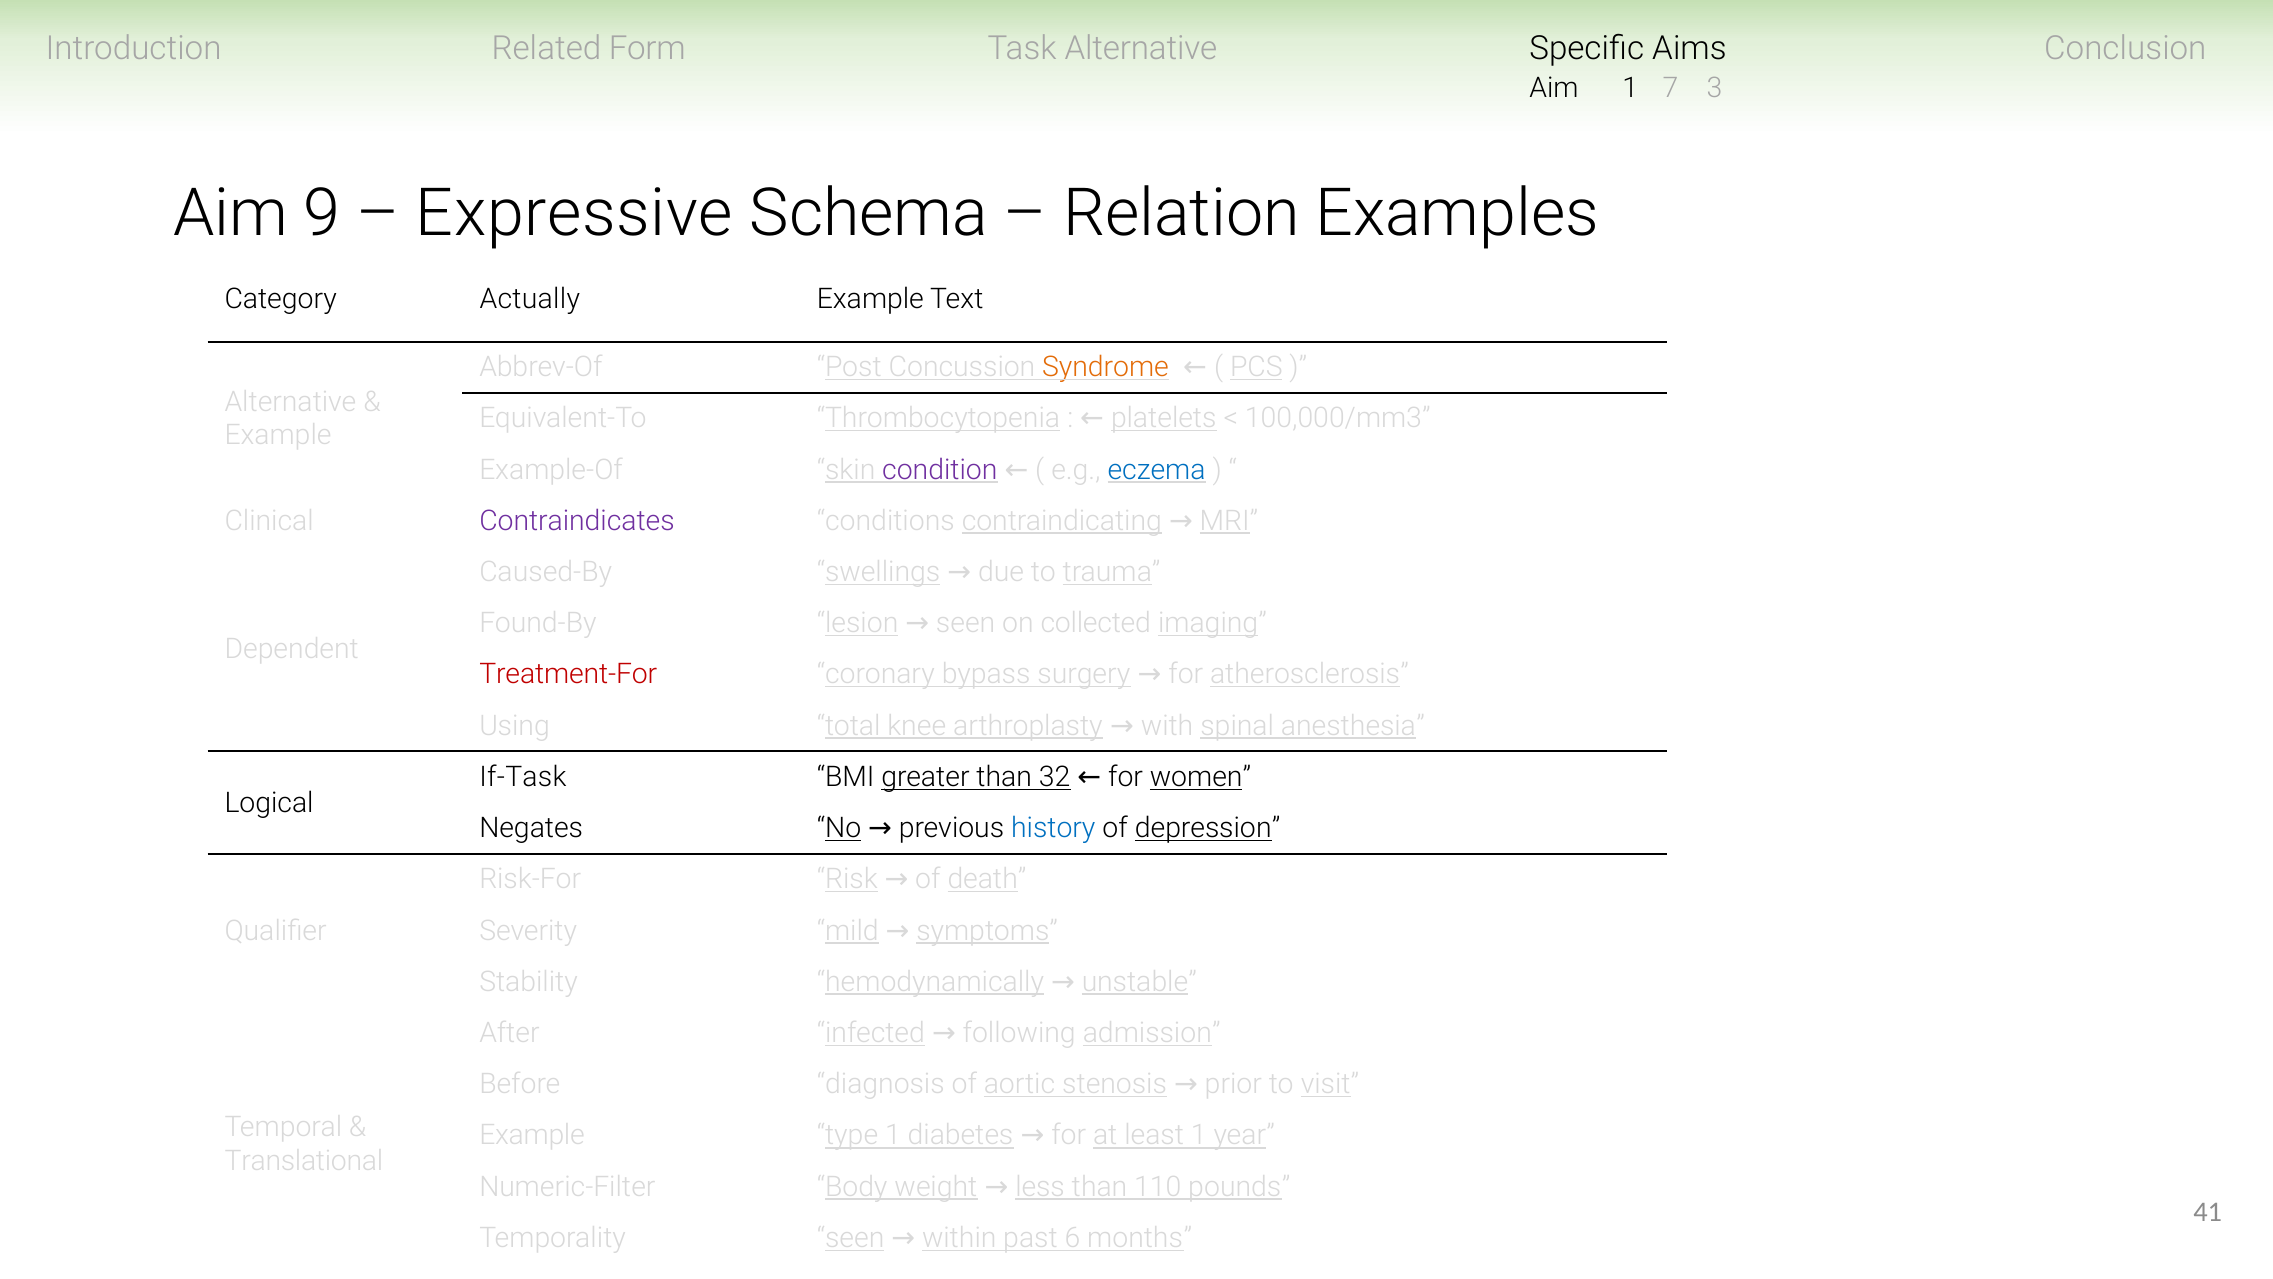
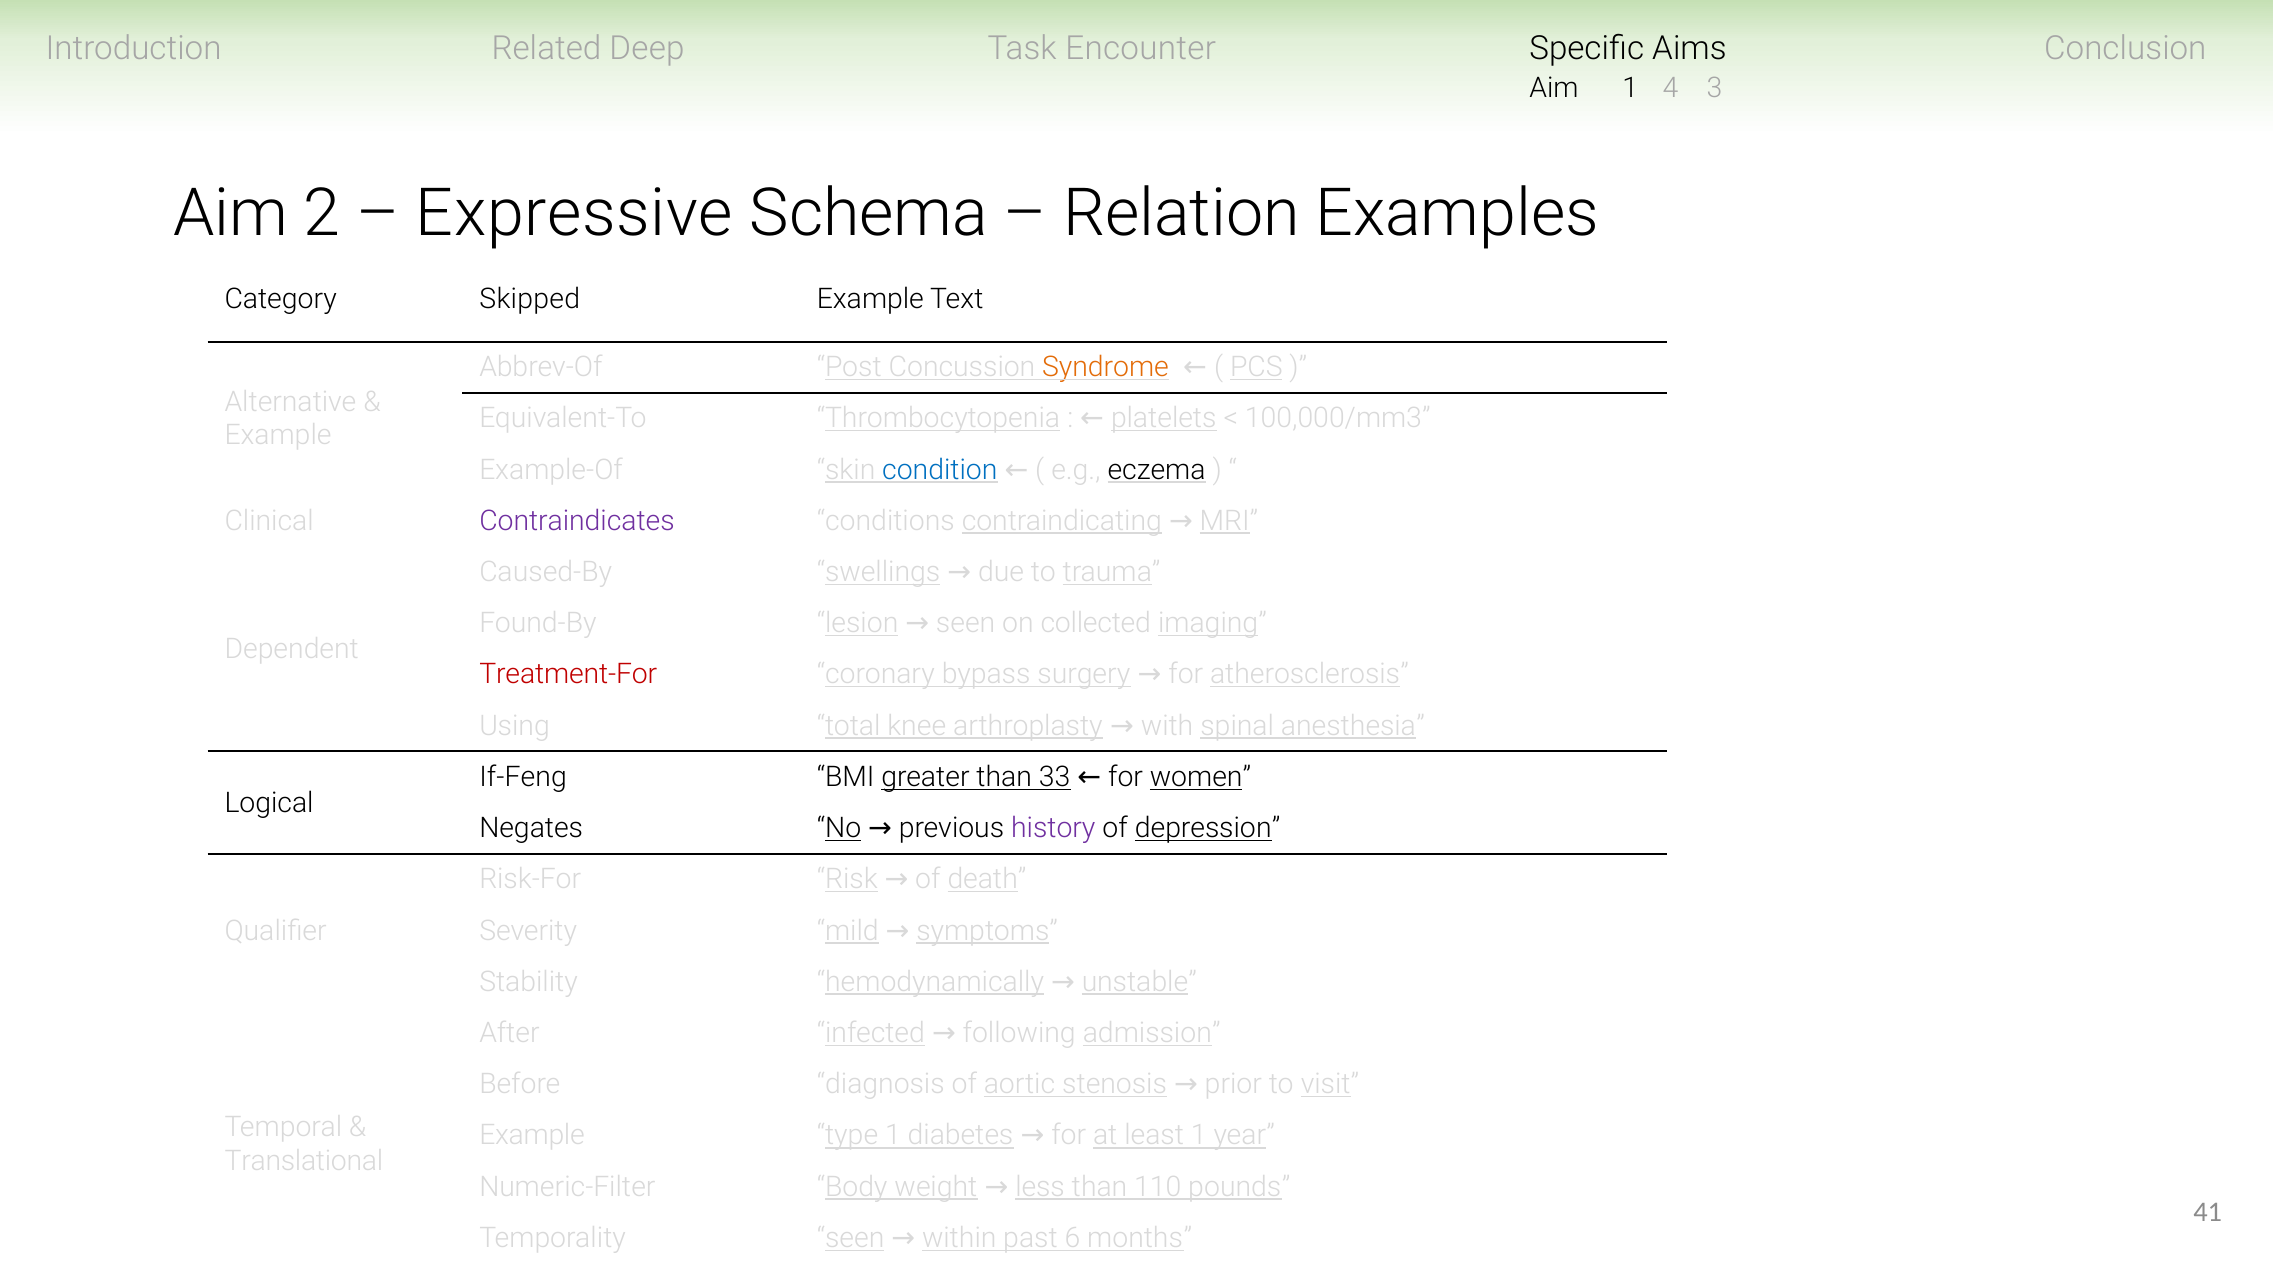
Form: Form -> Deep (647, 48)
Task Alternative: Alternative -> Encounter (1141, 48)
7: 7 -> 4 (1671, 88)
9: 9 -> 2 (322, 214)
Actually: Actually -> Skipped (530, 299)
eczema colour: blue -> black (1157, 470)
condition colour: purple -> blue (940, 470)
If-Task: If-Task -> If-Feng (523, 777)
32: 32 -> 33 (1055, 777)
history colour: blue -> purple (1053, 828)
